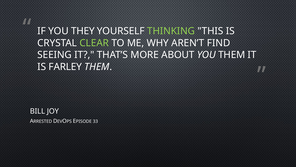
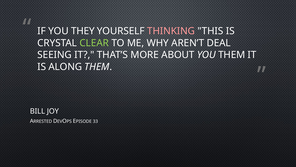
THINKING colour: light green -> pink (171, 31)
FIND: FIND -> DEAL (219, 43)
FARLEY: FARLEY -> ALONG (65, 67)
